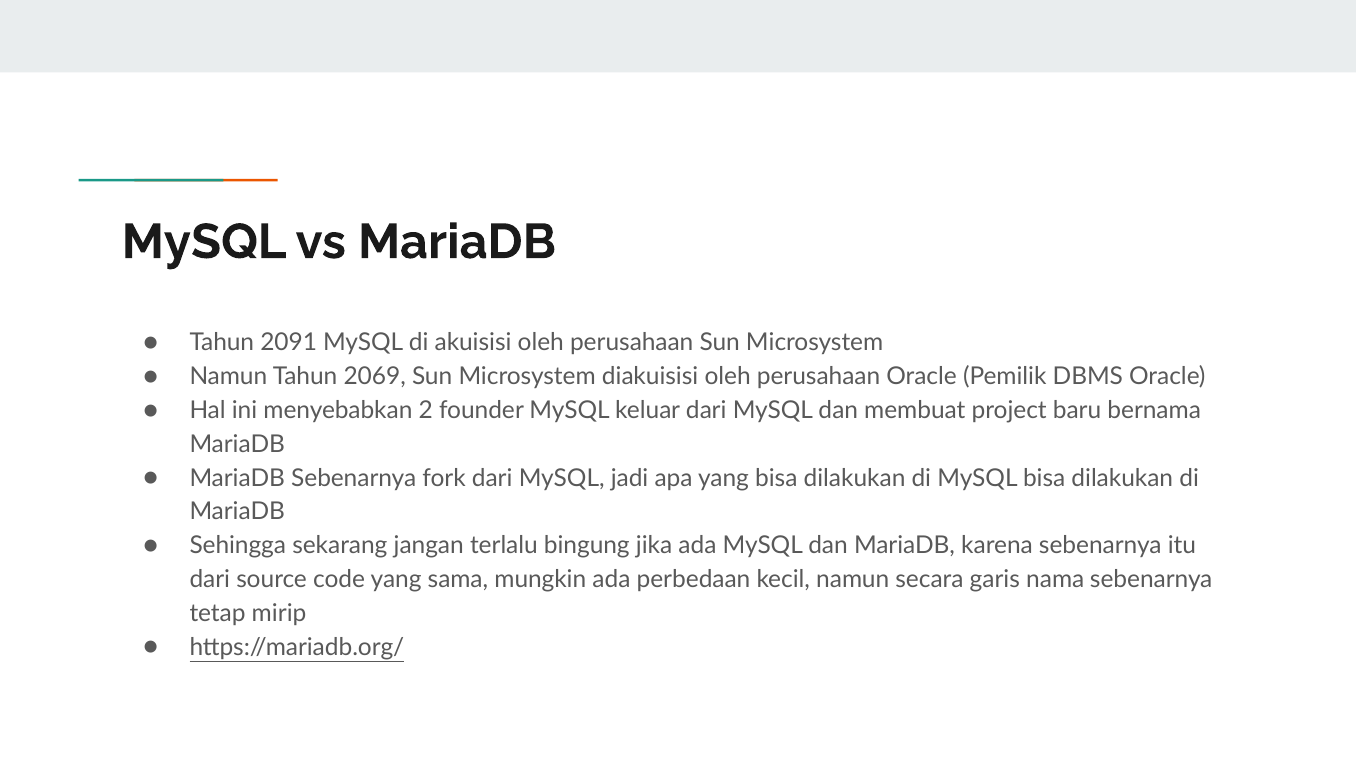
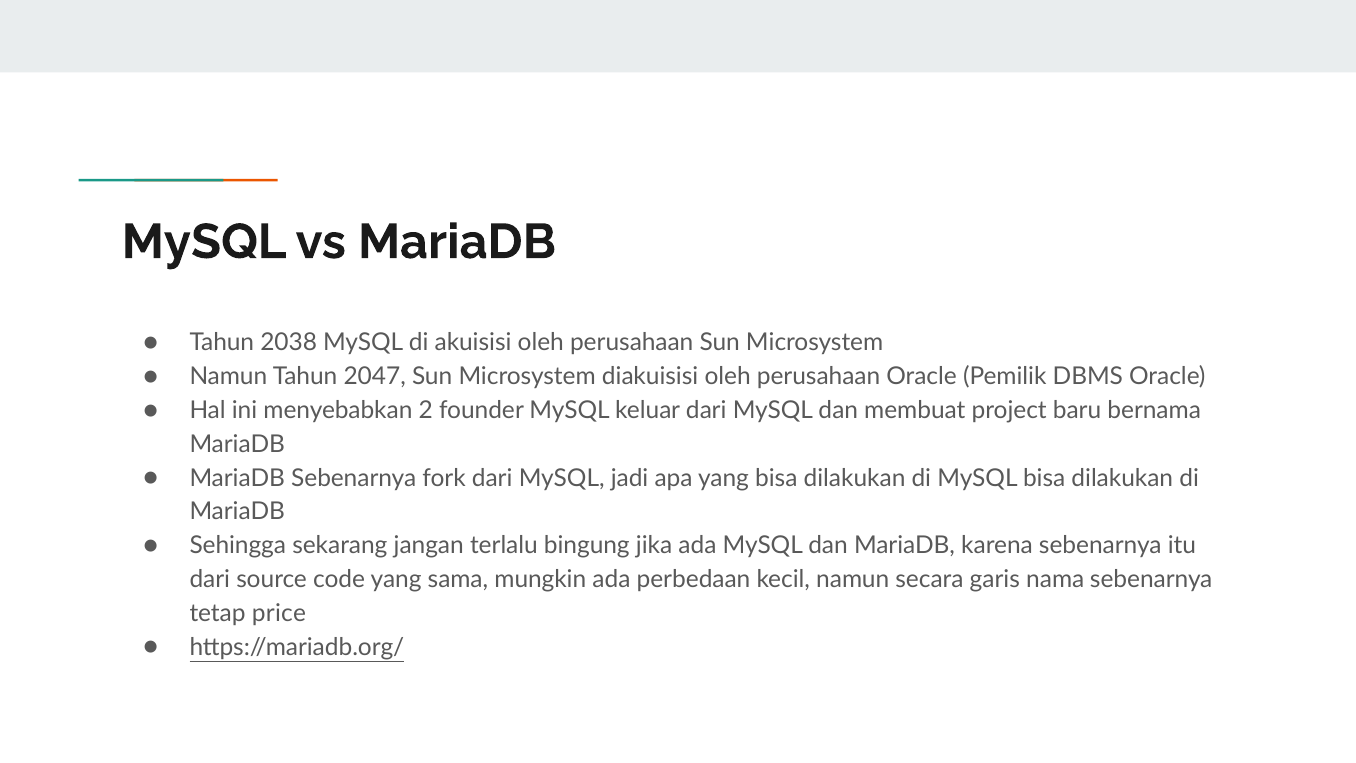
2091: 2091 -> 2038 (289, 343)
2069: 2069 -> 2047 (375, 376)
mirip: mirip -> price (279, 613)
